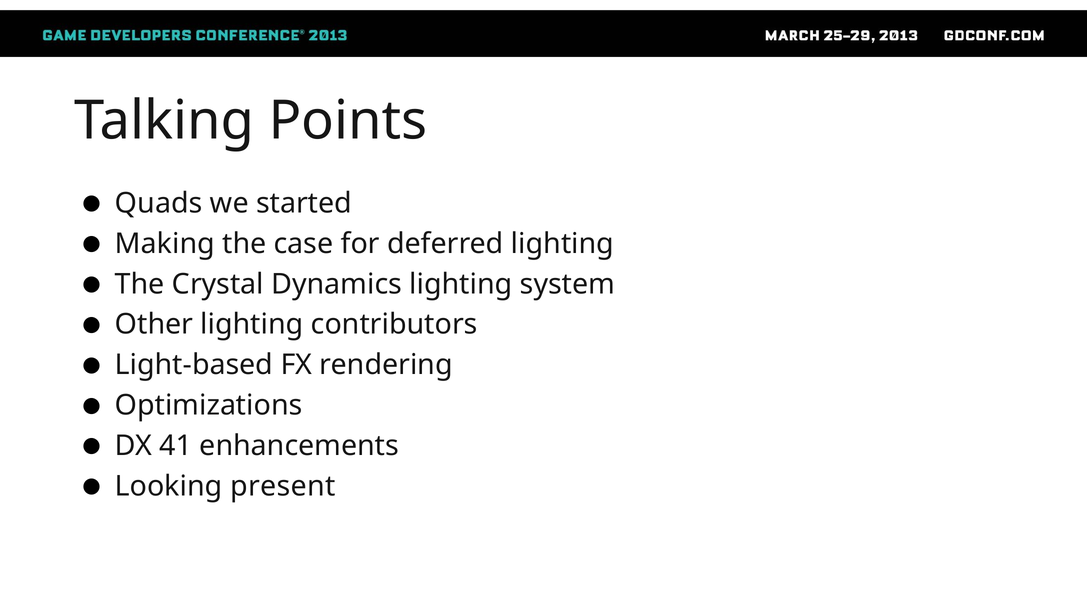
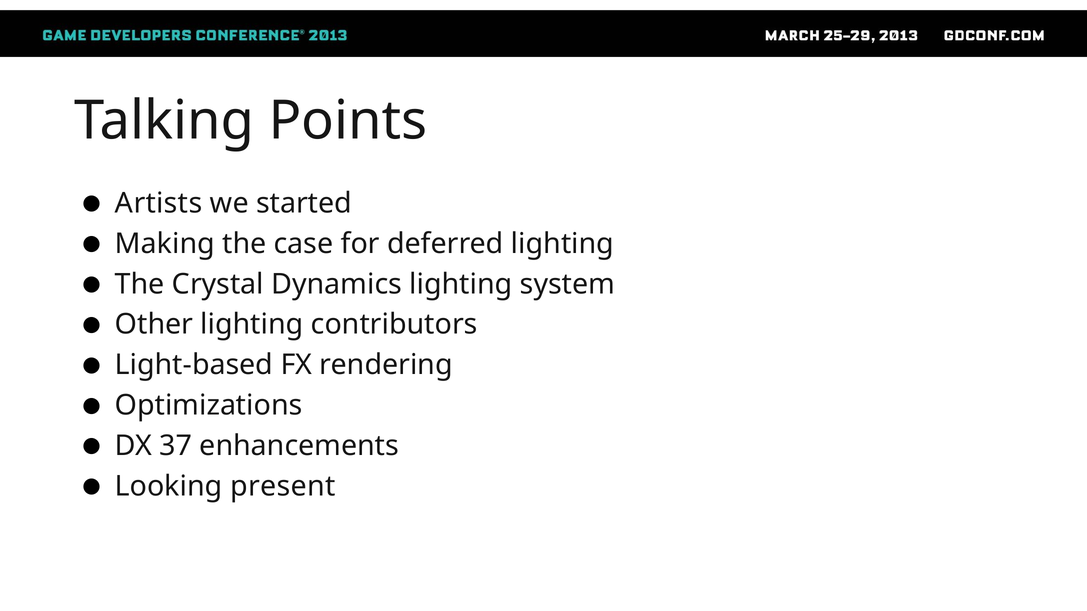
Quads: Quads -> Artists (159, 203)
41: 41 -> 37 (176, 446)
